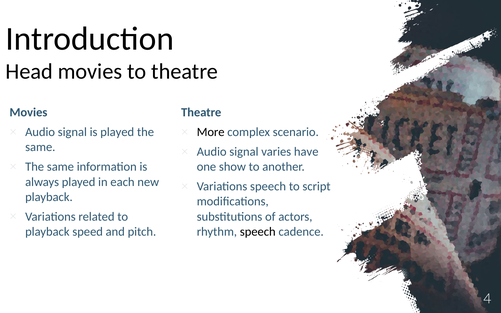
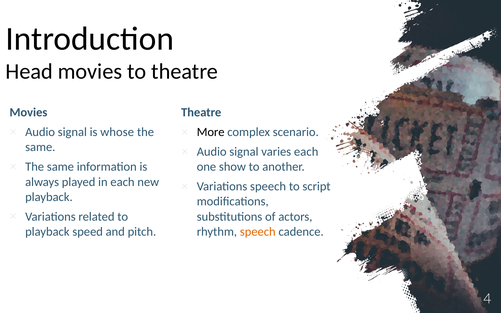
is played: played -> whose (117, 132)
varies have: have -> each (306, 152)
speech colour: black -> orange (258, 232)
